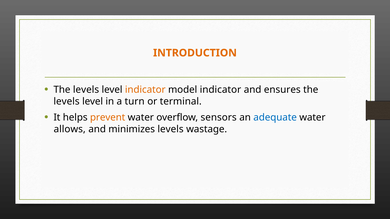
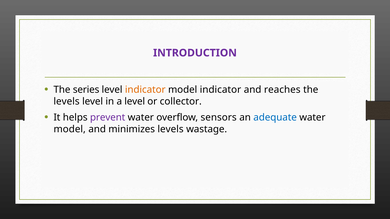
INTRODUCTION colour: orange -> purple (195, 53)
levels: levels -> series (86, 90)
ensures: ensures -> reaches (282, 90)
a turn: turn -> level (135, 101)
terminal: terminal -> collector (181, 101)
prevent colour: orange -> purple (108, 118)
allows: allows -> model (70, 129)
